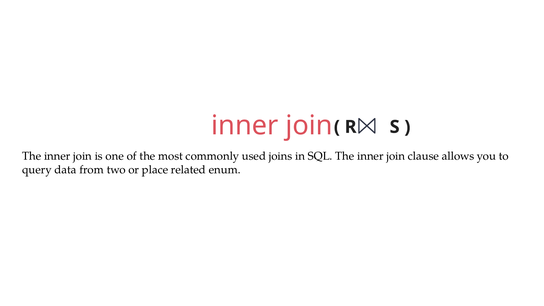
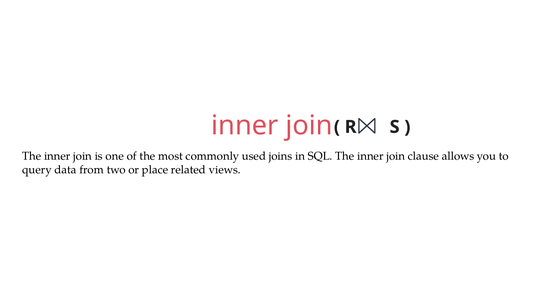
enum: enum -> views (225, 170)
